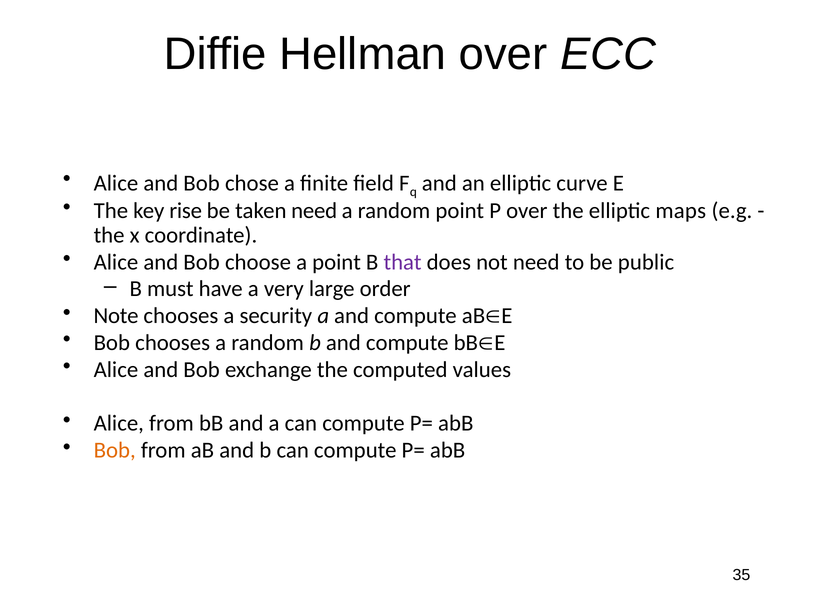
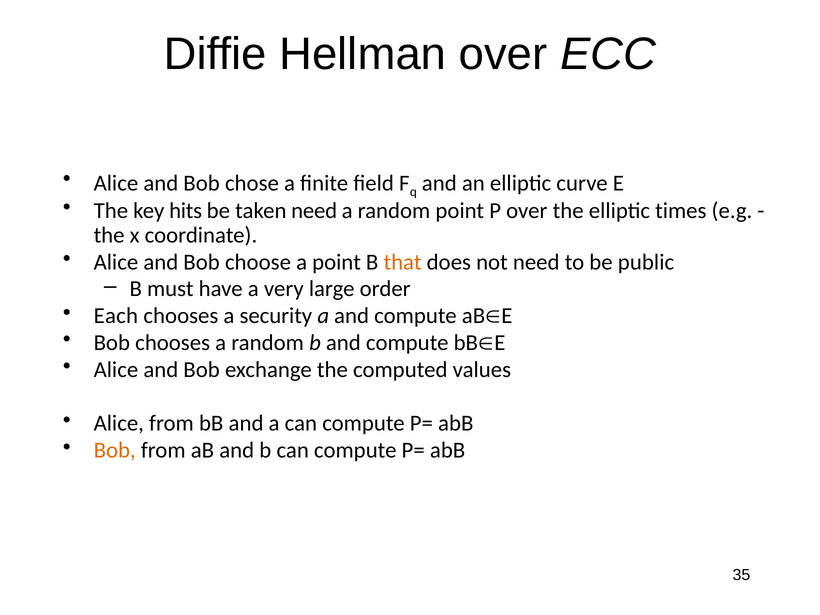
rise: rise -> hits (186, 211)
maps: maps -> times (681, 211)
that colour: purple -> orange (403, 262)
Note: Note -> Each (116, 316)
